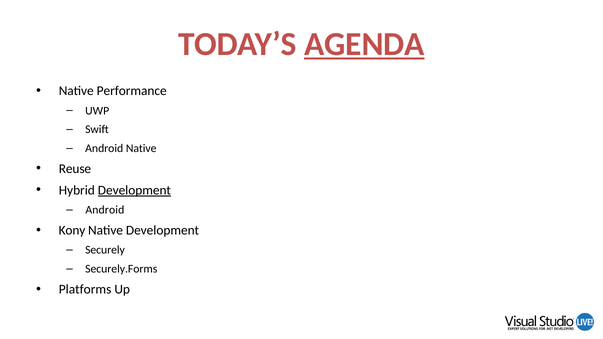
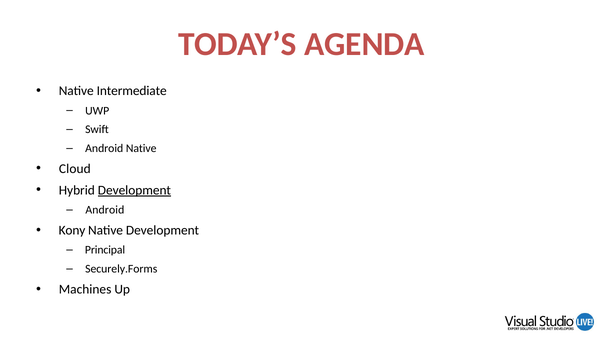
AGENDA underline: present -> none (364, 44)
Performance: Performance -> Intermediate (132, 91)
Reuse: Reuse -> Cloud (75, 169)
Securely: Securely -> Principal (105, 250)
Platforms: Platforms -> Machines (85, 290)
